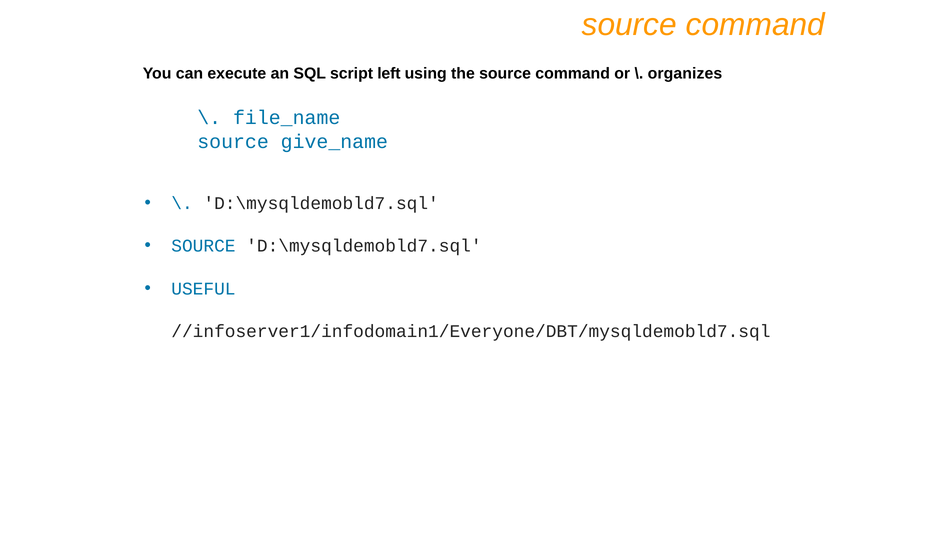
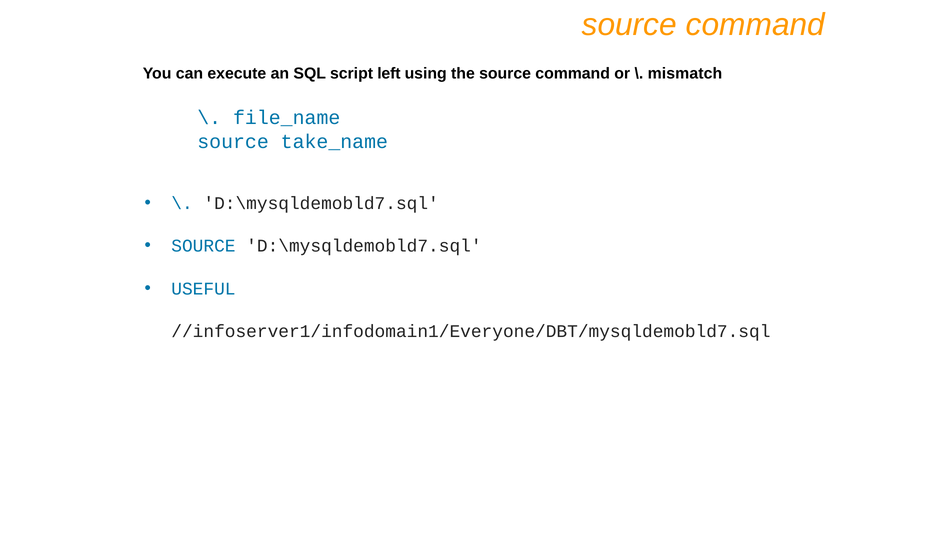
organizes: organizes -> mismatch (685, 74)
give_name: give_name -> take_name (334, 142)
